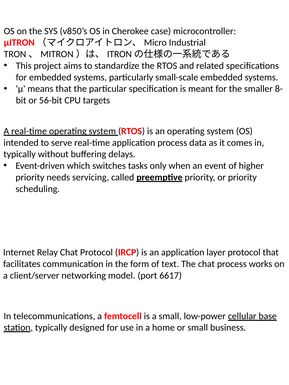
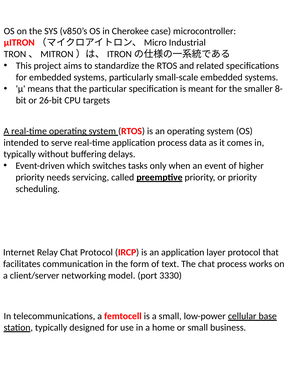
56-bit: 56-bit -> 26-bit (51, 100)
6617: 6617 -> 3330 (171, 276)
